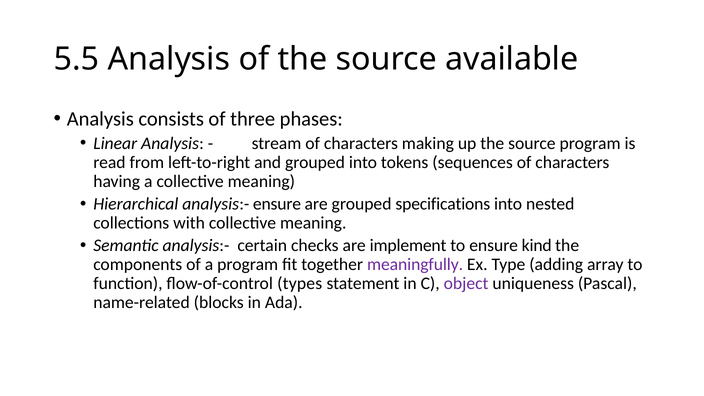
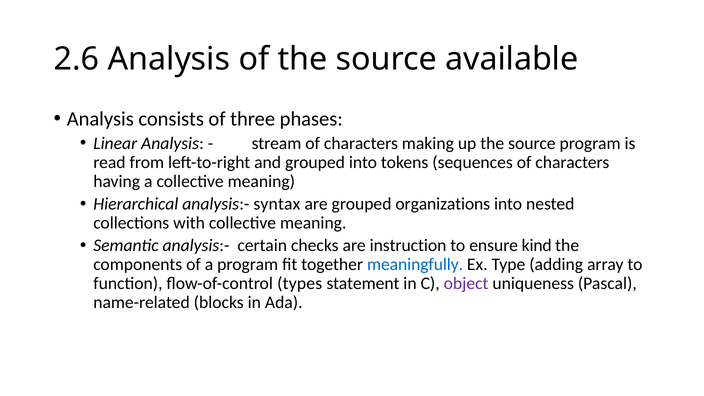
5.5: 5.5 -> 2.6 (76, 59)
analysis:- ensure: ensure -> syntax (277, 204)
specifications: specifications -> organizations (443, 204)
implement: implement -> instruction (408, 246)
meaningfully colour: purple -> blue (415, 265)
